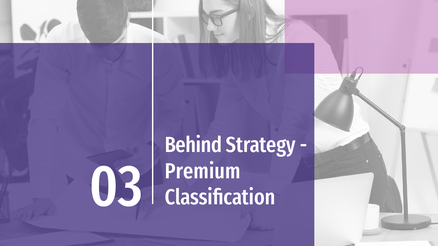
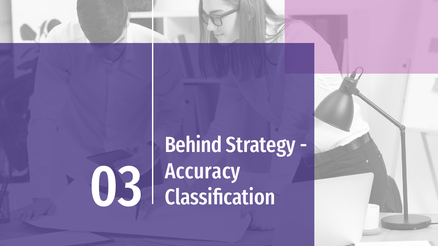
Premium: Premium -> Accuracy (203, 171)
